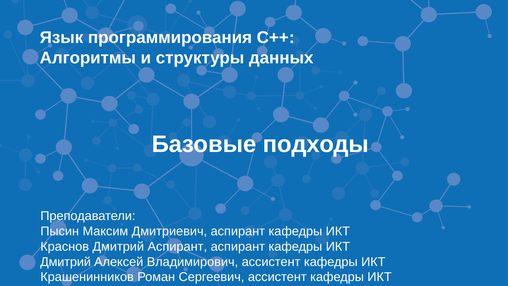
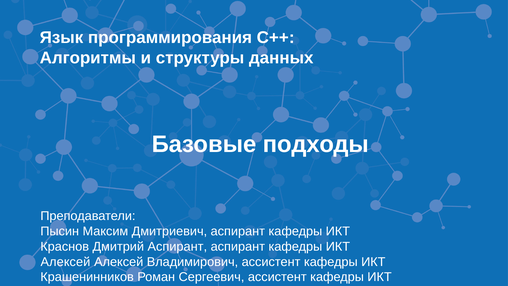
Дмитрий: Дмитрий -> Алексей (65, 262)
